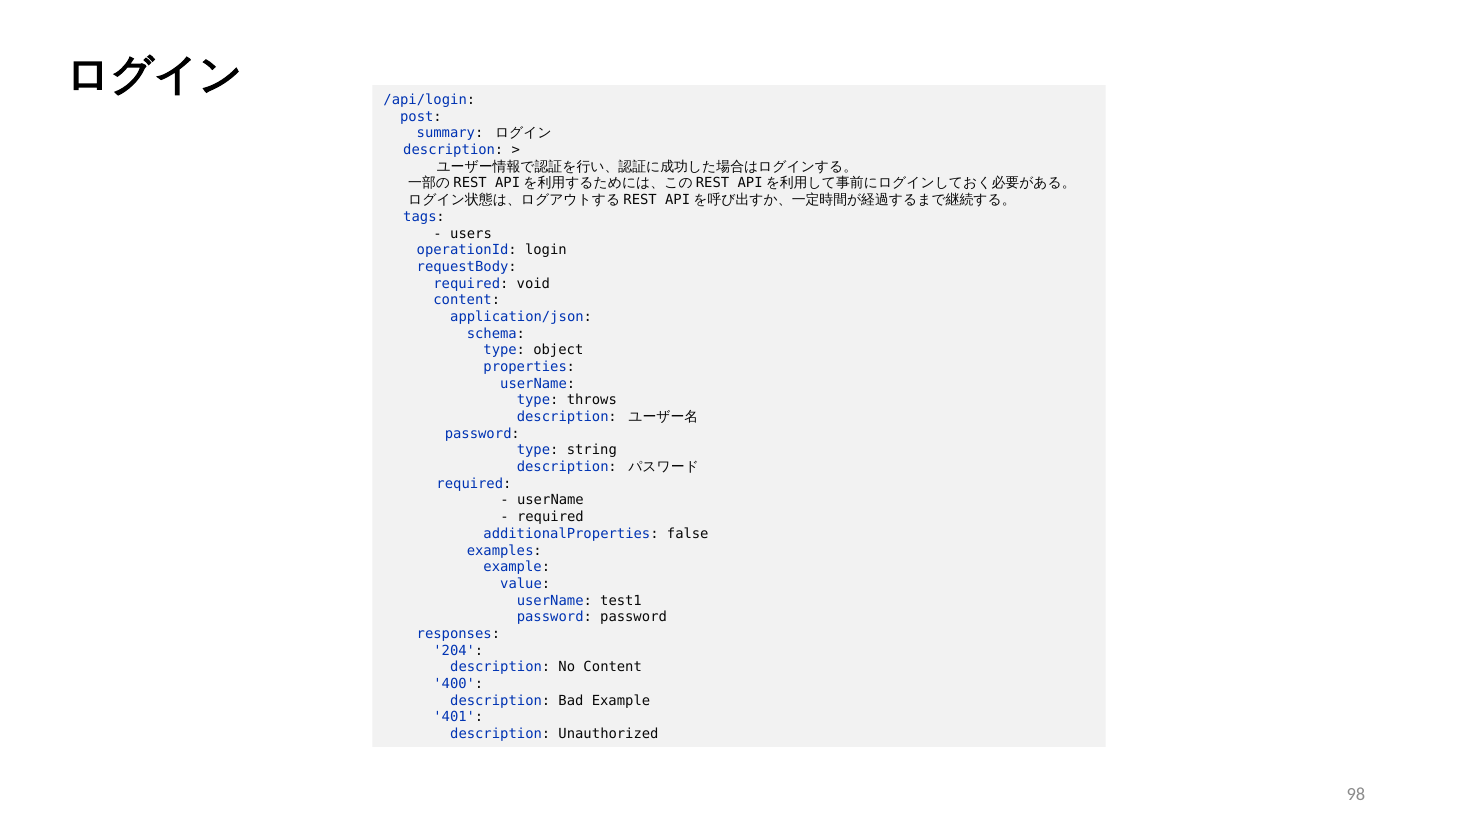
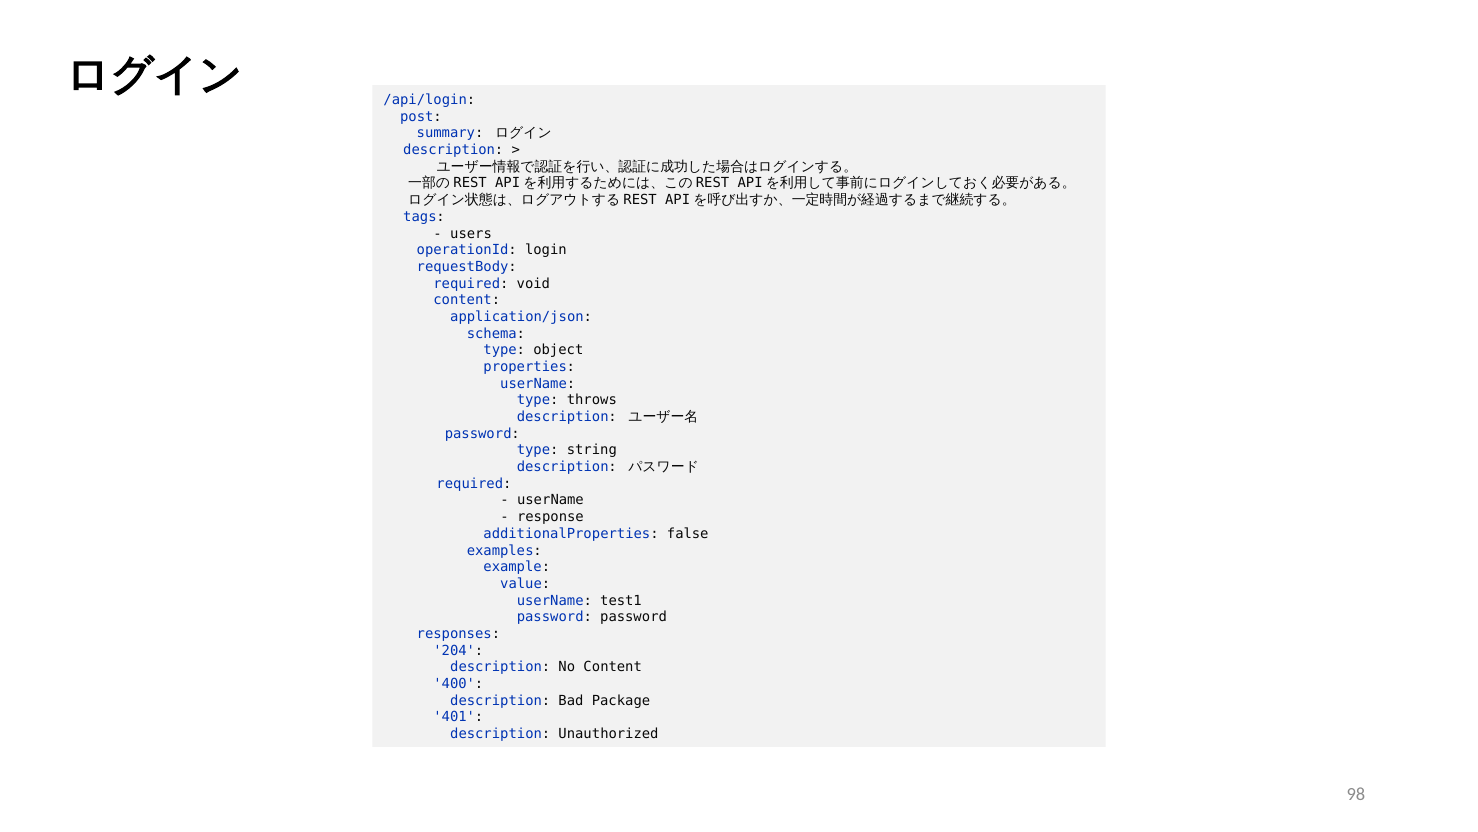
required: required -> response (550, 517)
Bad Example: Example -> Package (621, 700)
